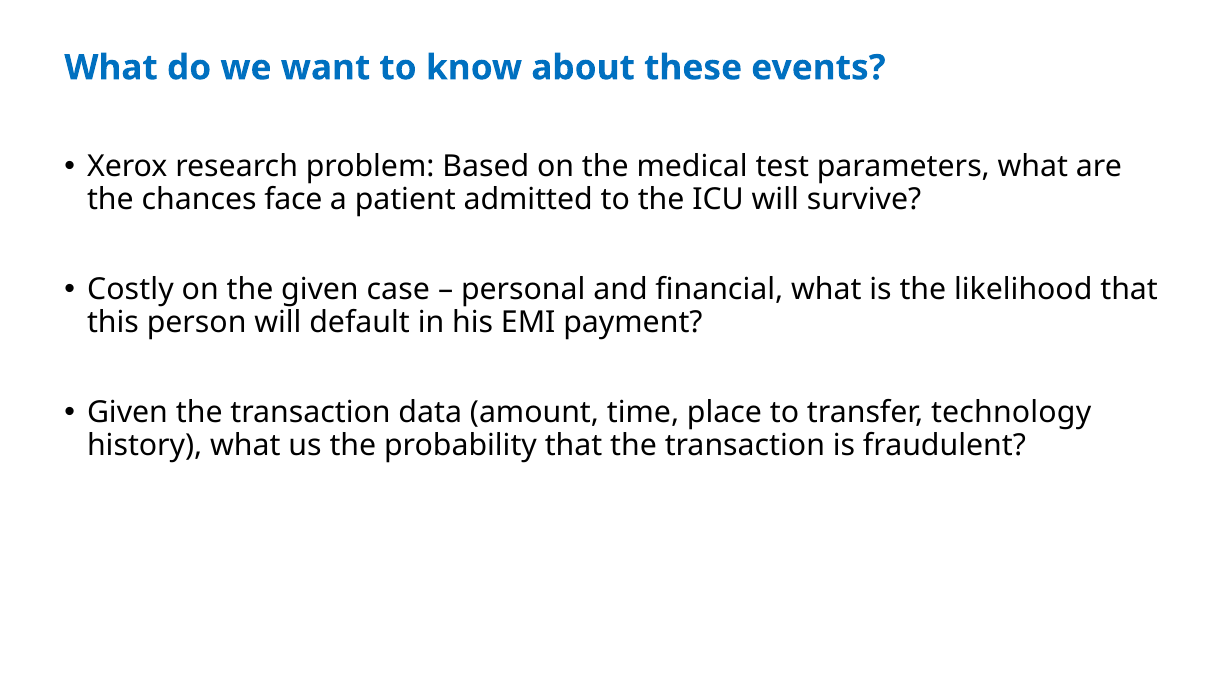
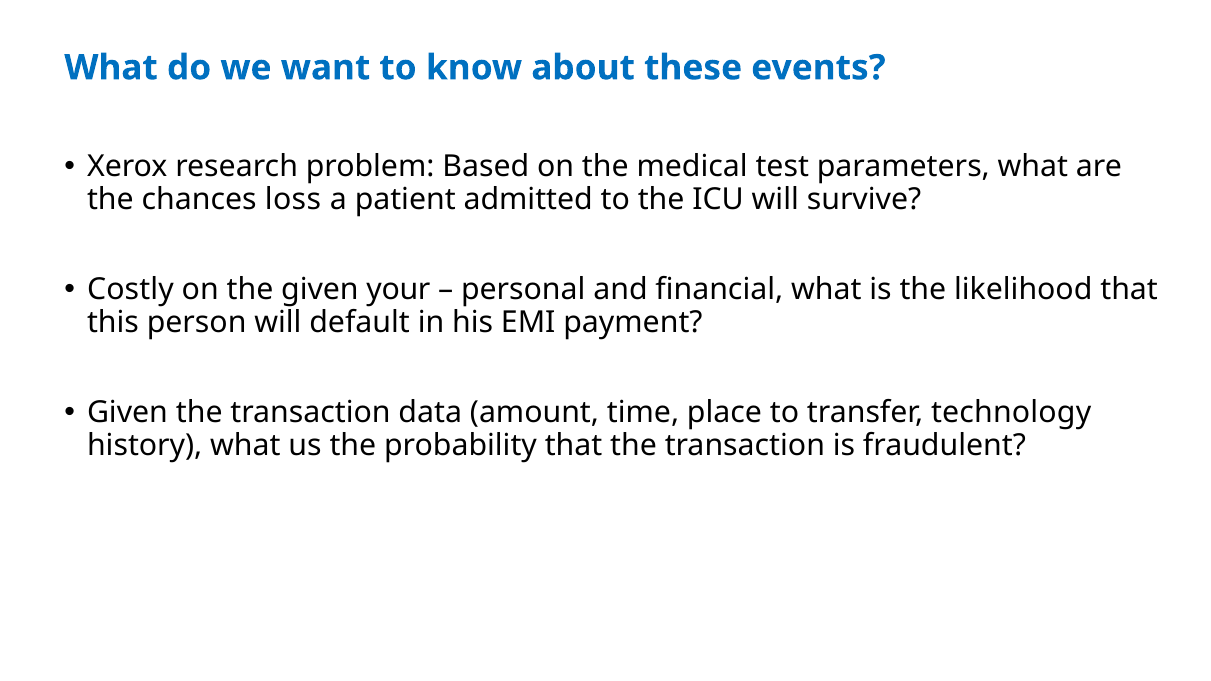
face: face -> loss (293, 199)
case: case -> your (398, 290)
